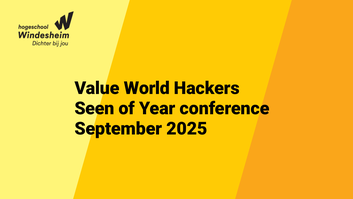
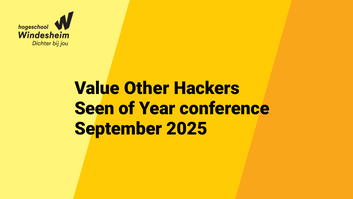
World: World -> Other (147, 88)
